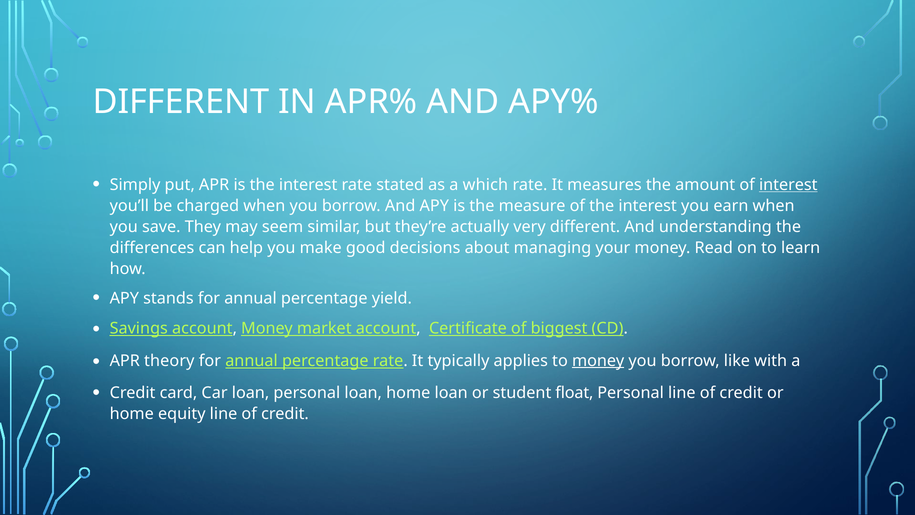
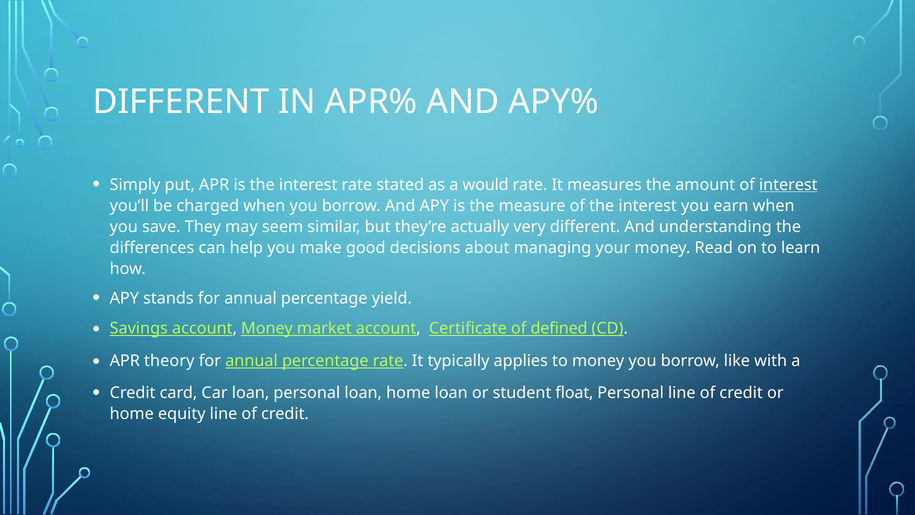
which: which -> would (486, 185)
biggest: biggest -> defined (559, 328)
money underline: present -> none (598, 360)
